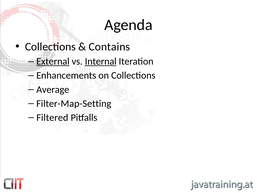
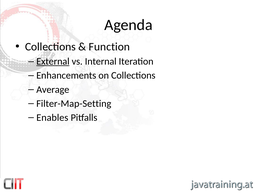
Contains: Contains -> Function (109, 47)
Internal underline: present -> none (101, 61)
Filtered: Filtered -> Enables (52, 117)
